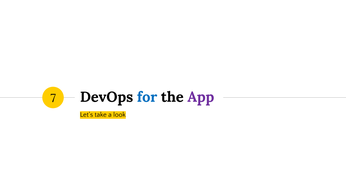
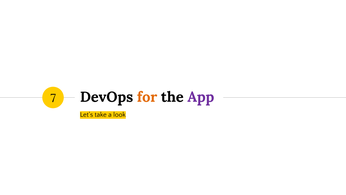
for colour: blue -> orange (147, 97)
